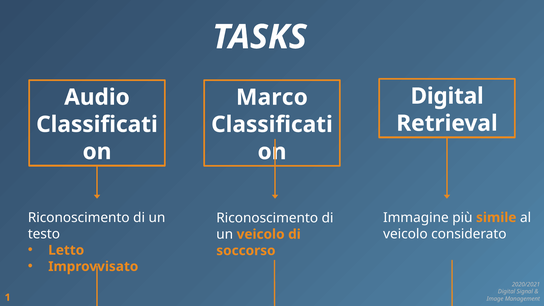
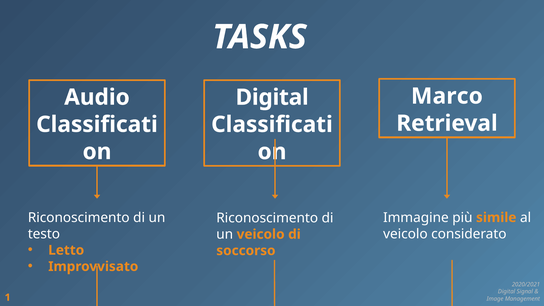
Digital: Digital -> Marco (447, 96)
Marco: Marco -> Digital (272, 97)
